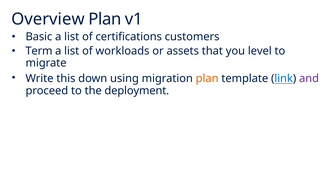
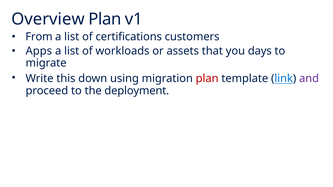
Basic: Basic -> From (39, 37)
Term: Term -> Apps (39, 51)
level: level -> days (260, 51)
plan colour: orange -> red (207, 78)
